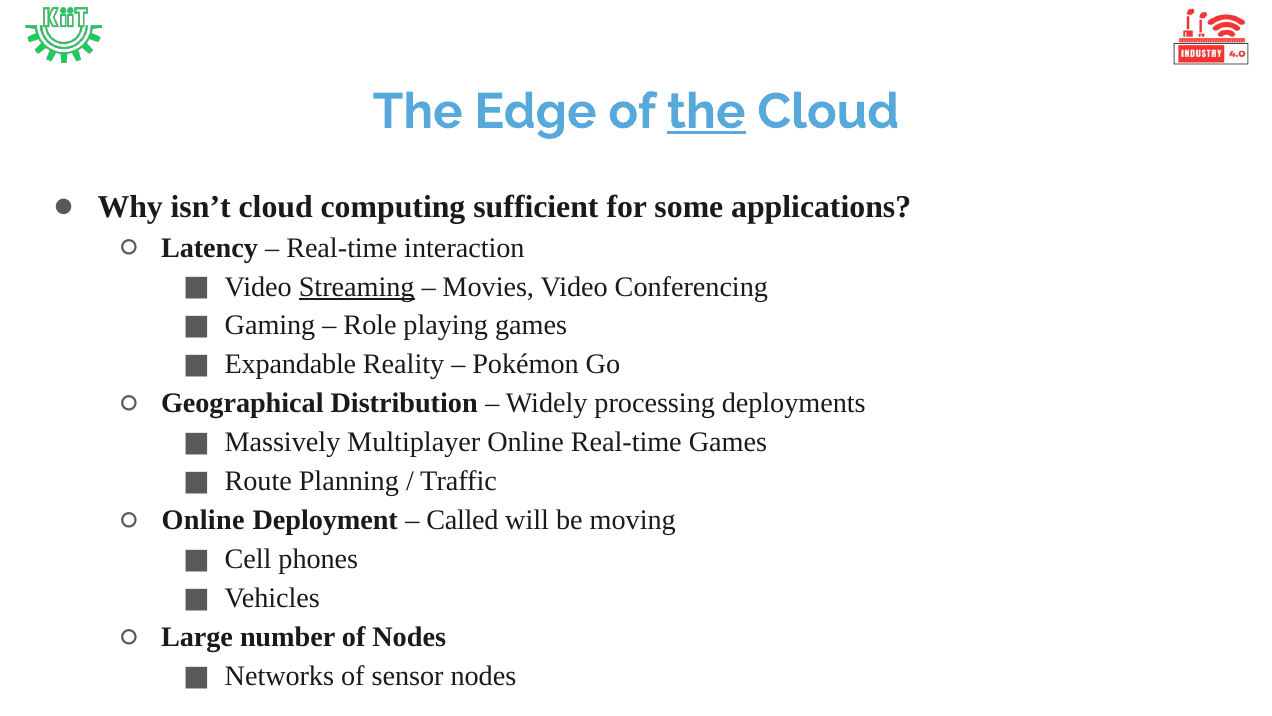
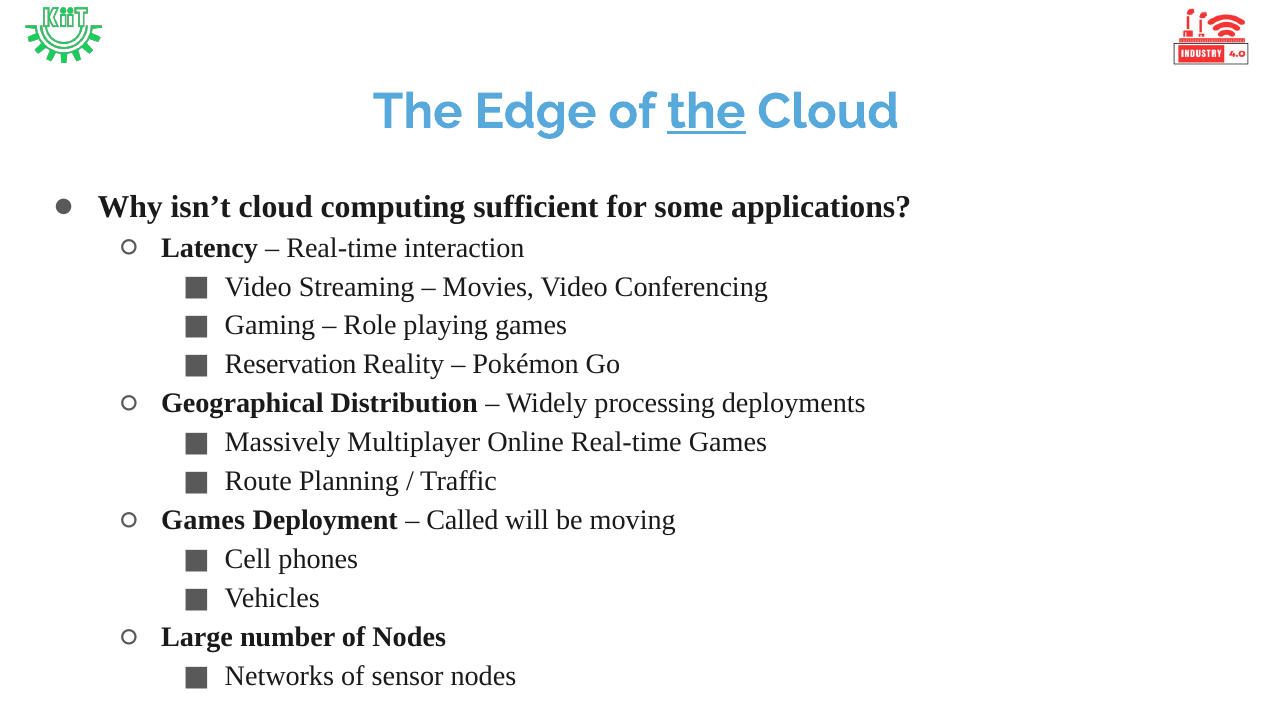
Streaming underline: present -> none (357, 286)
Expandable: Expandable -> Reservation (291, 364)
Online: Online -> Games (203, 520)
